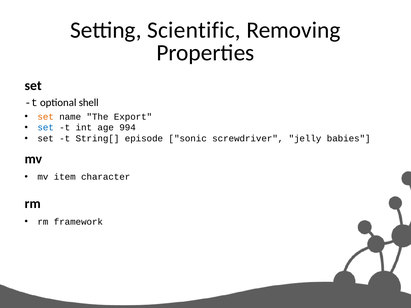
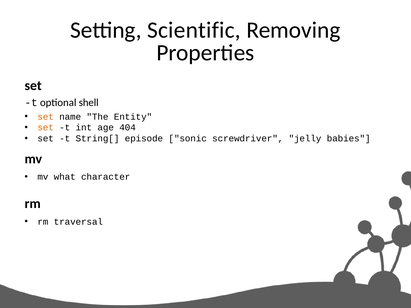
Export: Export -> Entity (133, 117)
set colour: blue -> orange (46, 128)
994: 994 -> 404 (128, 128)
item: item -> what (65, 177)
framework: framework -> traversal (78, 222)
